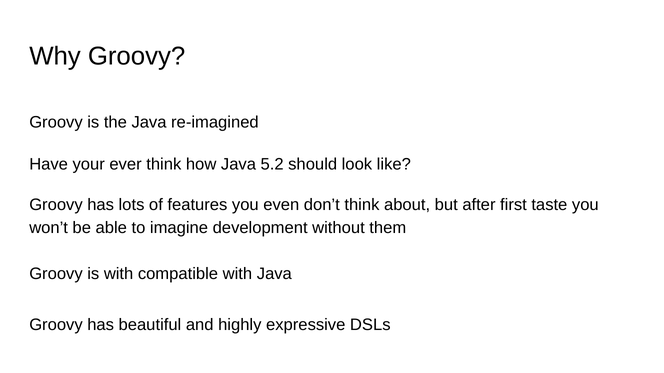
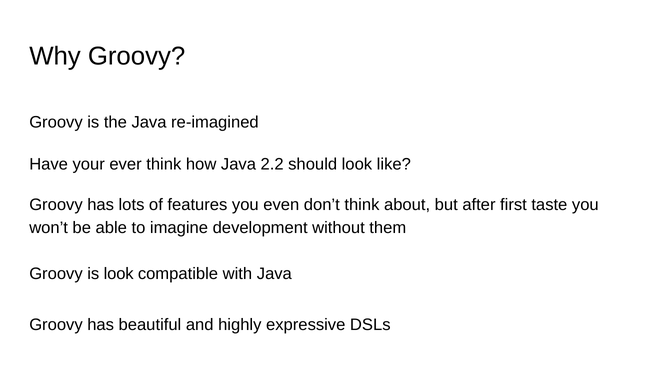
5.2: 5.2 -> 2.2 (272, 165)
is with: with -> look (119, 274)
